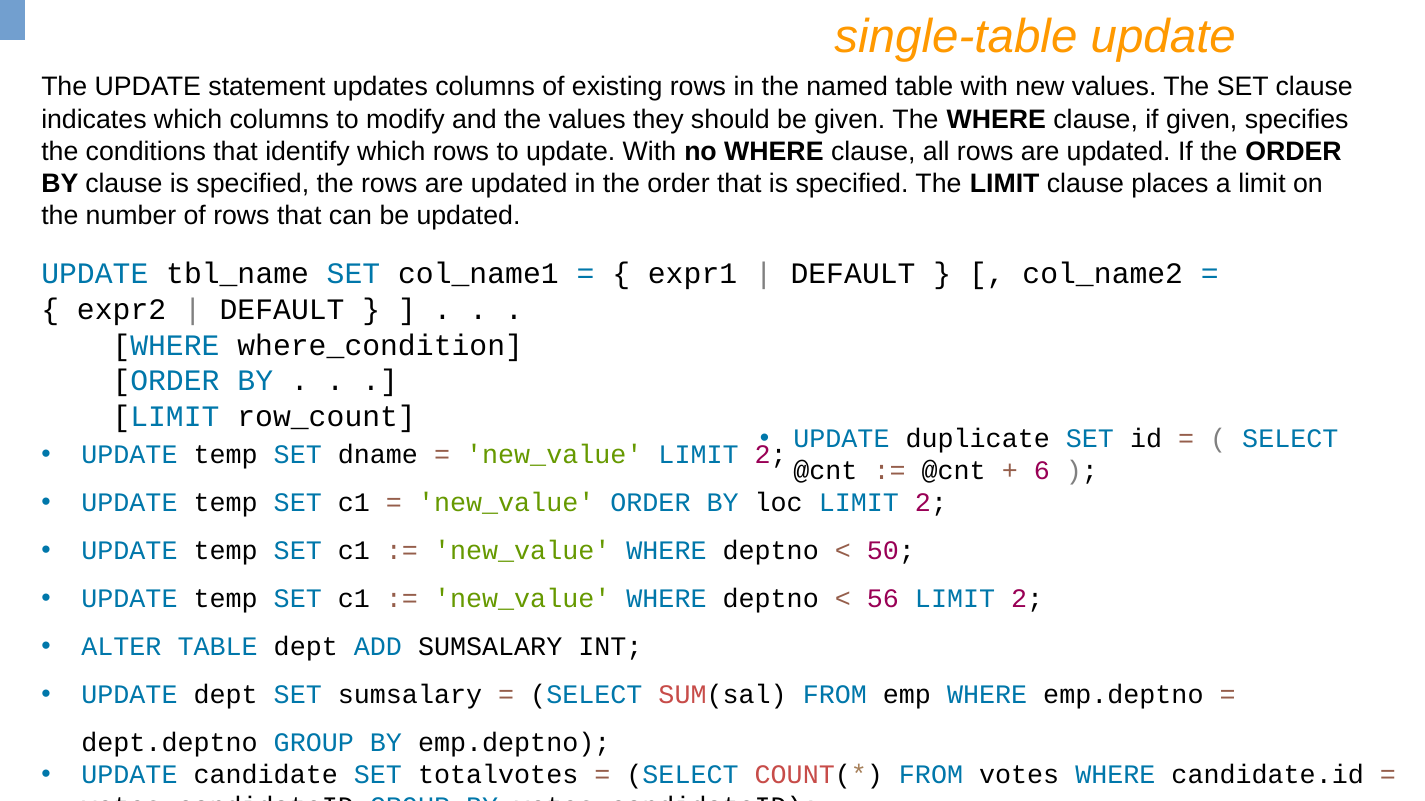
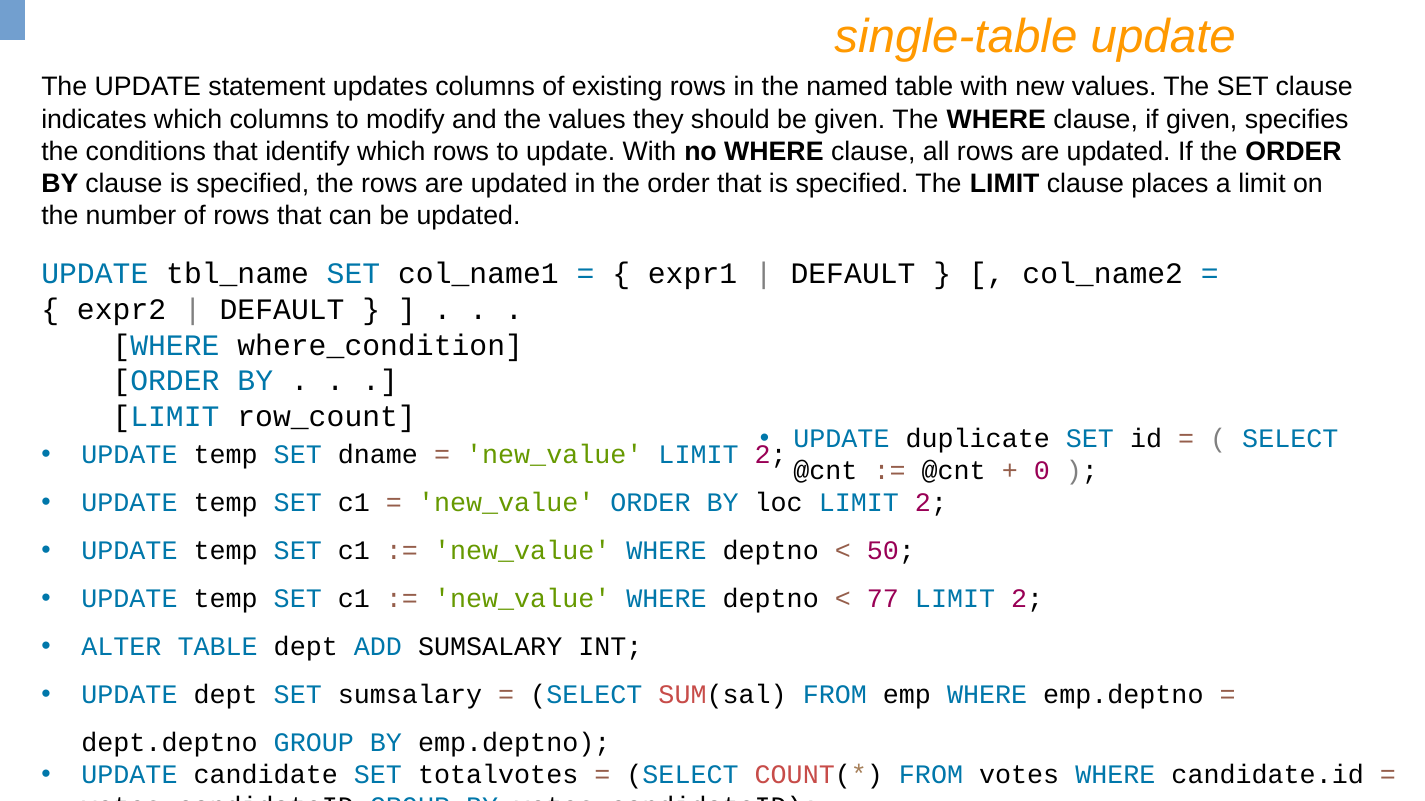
6: 6 -> 0 (1042, 471)
56: 56 -> 77 (883, 599)
